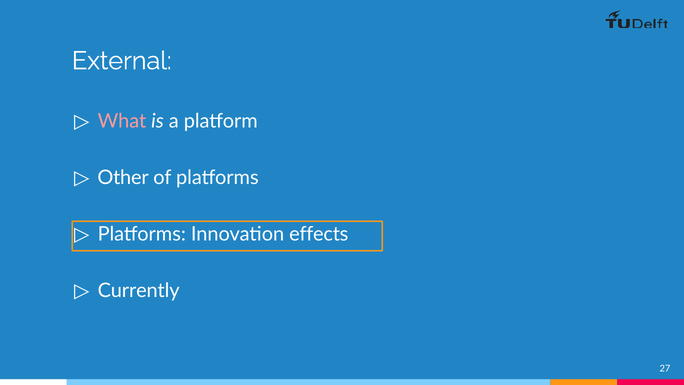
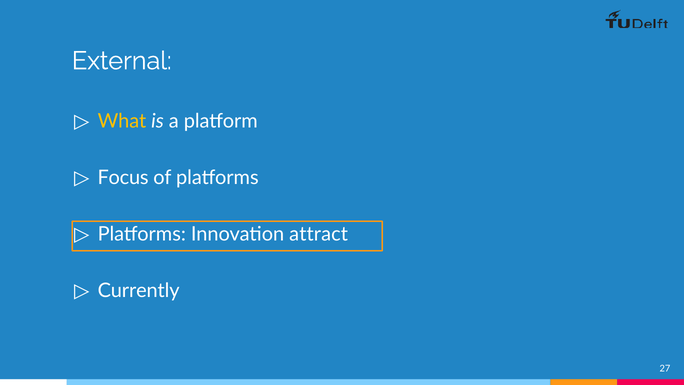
What colour: pink -> yellow (122, 121)
Other: Other -> Focus (123, 178)
effects: effects -> attract (319, 234)
